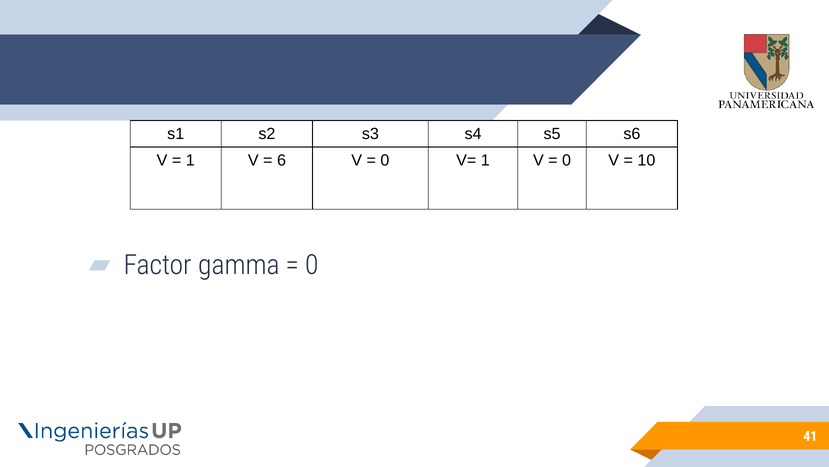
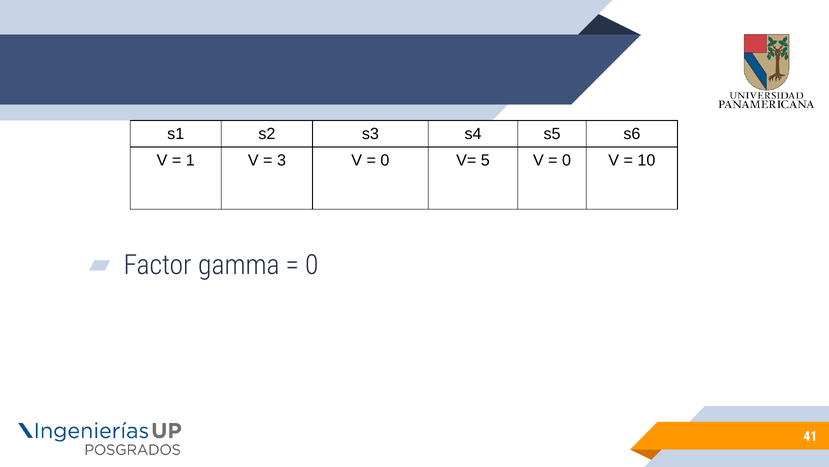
6: 6 -> 3 (282, 160)
V= 1: 1 -> 5 (485, 160)
